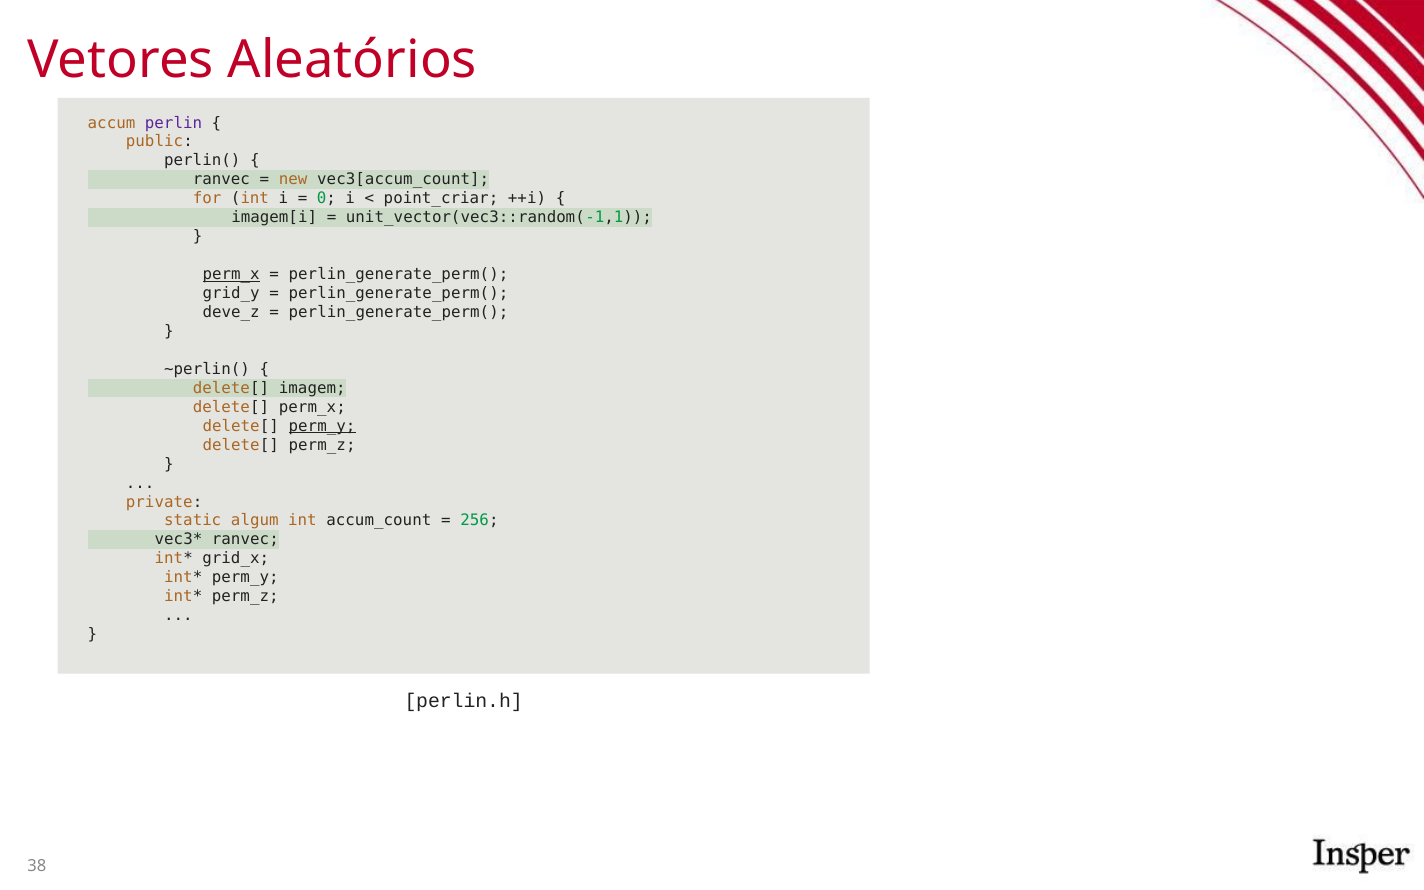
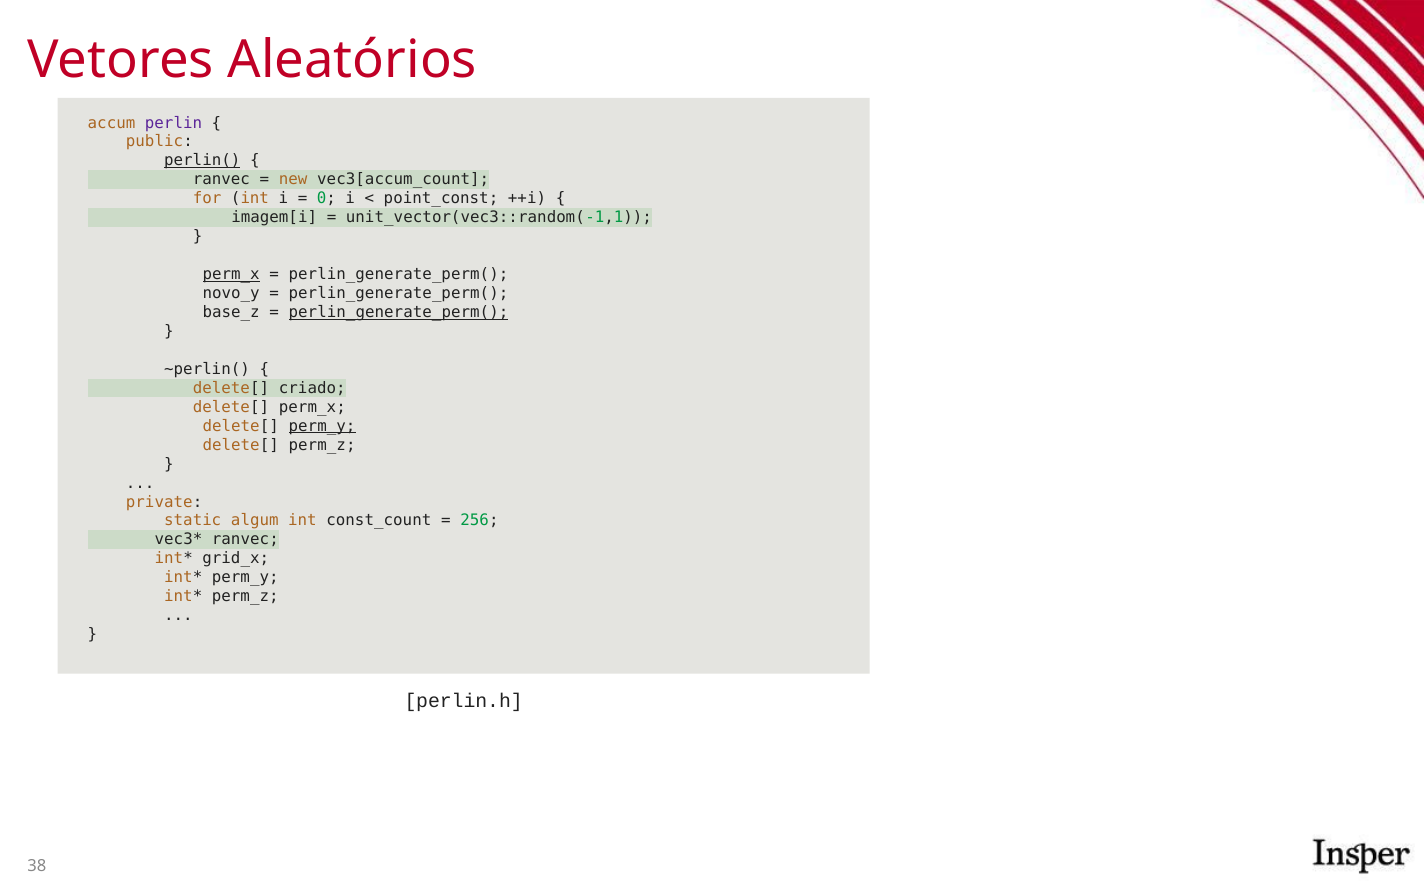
perlin( underline: none -> present (202, 161)
point_criar: point_criar -> point_const (441, 199)
grid_y: grid_y -> novo_y (231, 293)
deve_z: deve_z -> base_z (231, 312)
perlin_generate_perm( underline: none -> present (398, 312)
imagem: imagem -> criado (312, 388)
accum_count: accum_count -> const_count (379, 521)
